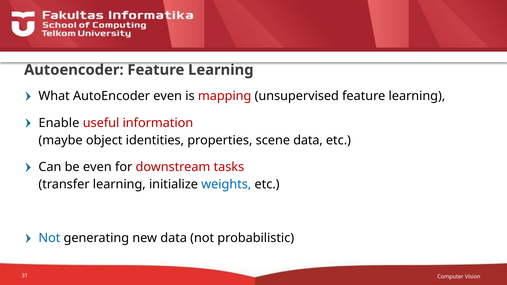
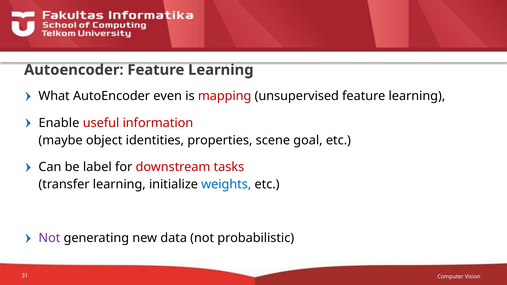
scene data: data -> goal (308, 140)
be even: even -> label (97, 167)
Not colour: blue -> purple (49, 238)
